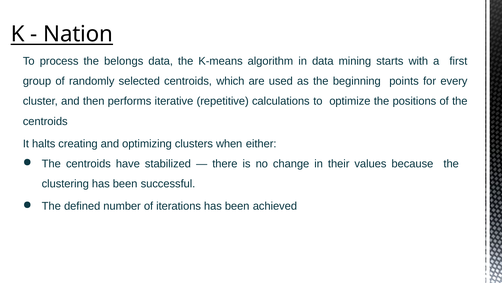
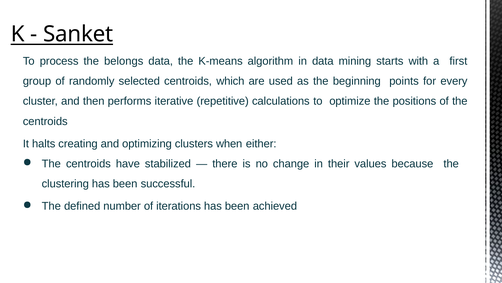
Nation: Nation -> Sanket (78, 34)
